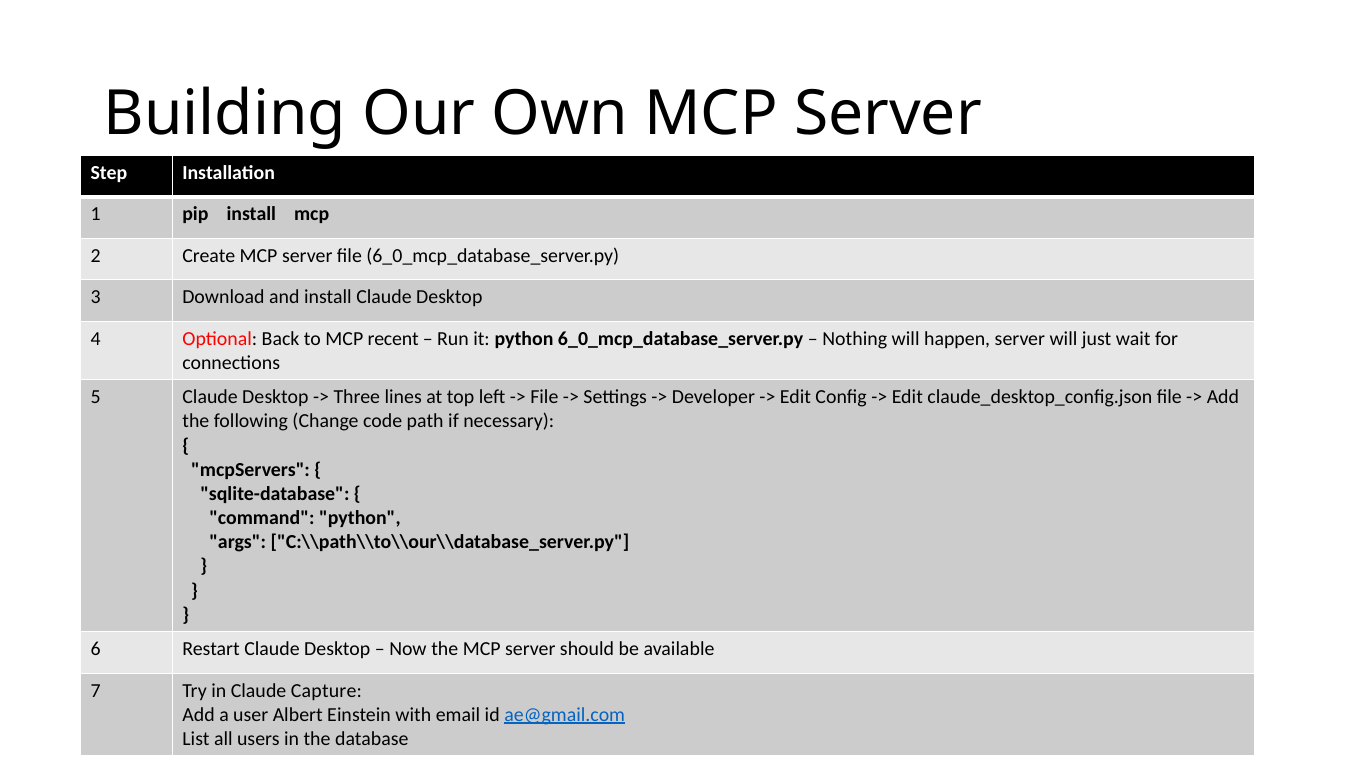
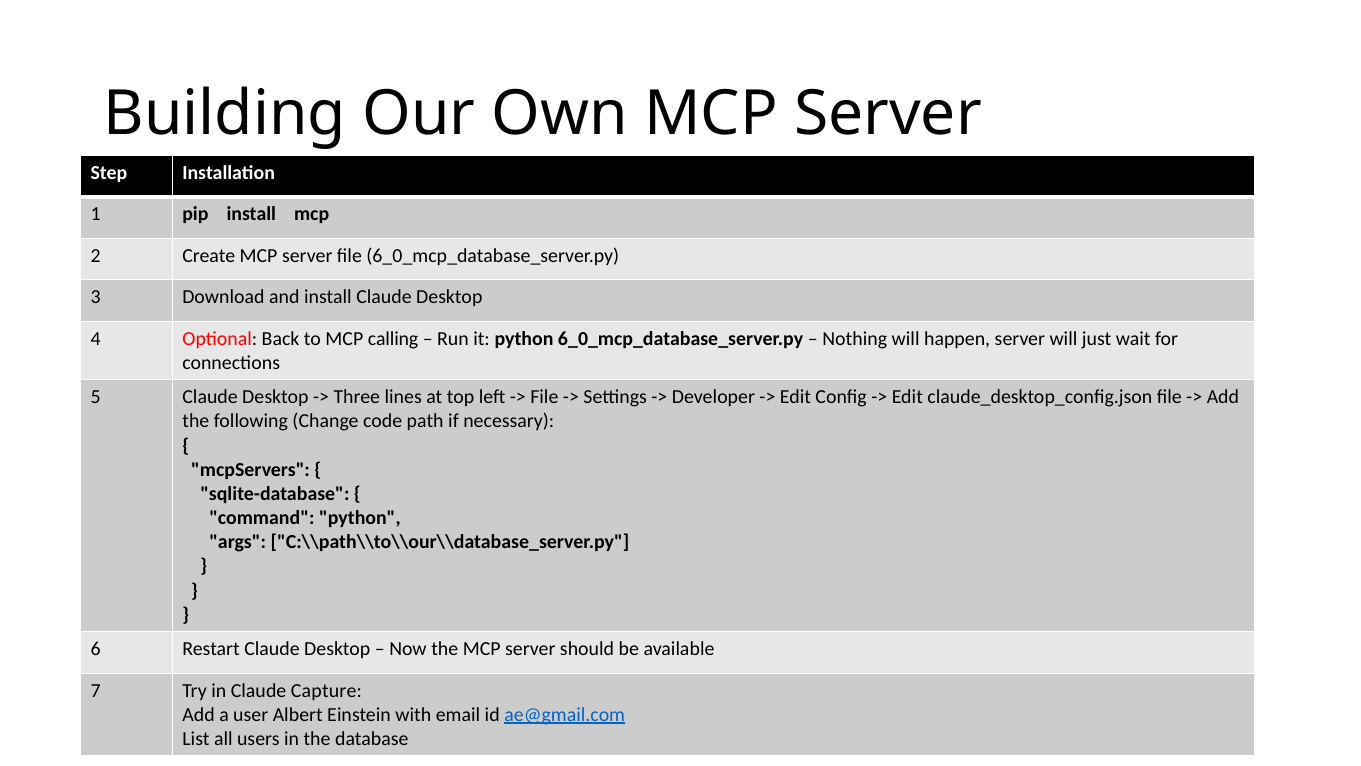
recent: recent -> calling (393, 338)
